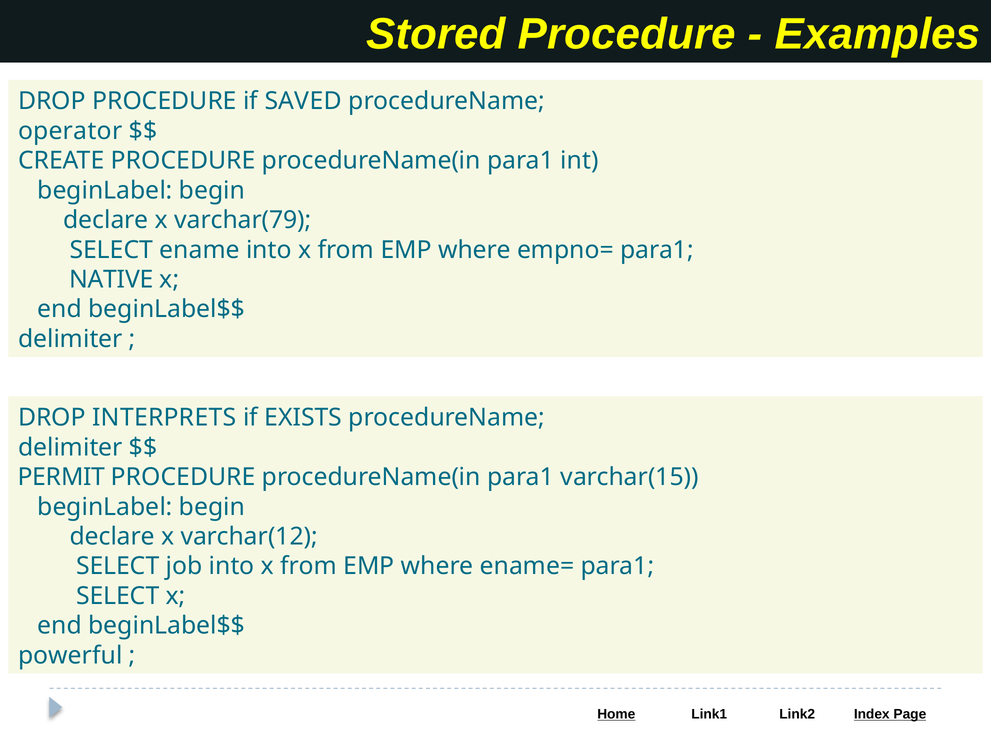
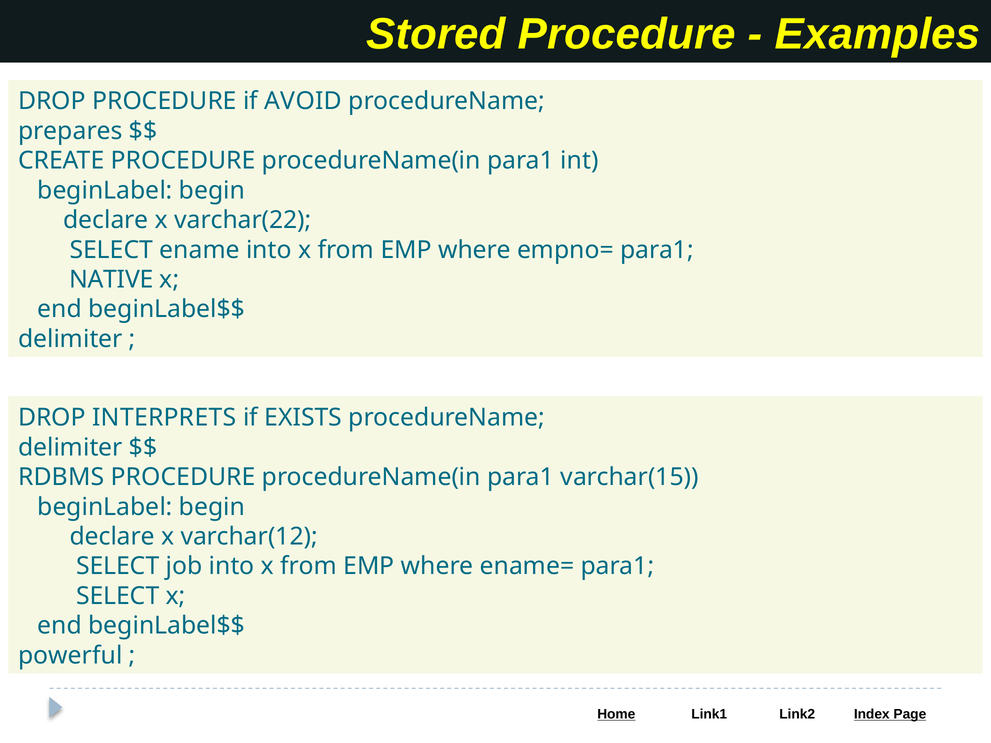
SAVED: SAVED -> AVOID (303, 101)
operator: operator -> prepares (70, 131)
varchar(79: varchar(79 -> varchar(22 (243, 220)
PERMIT: PERMIT -> RDBMS (61, 477)
